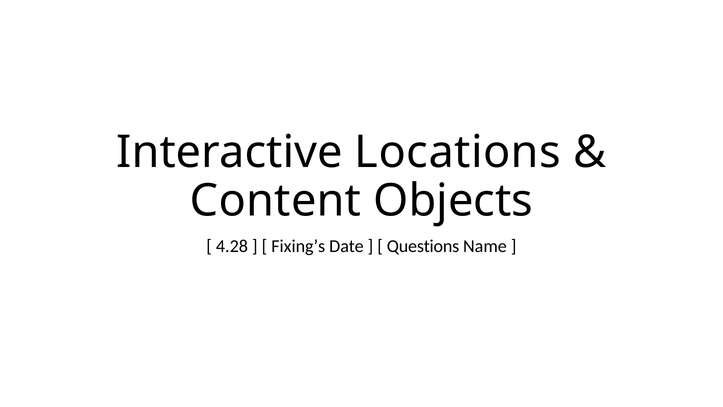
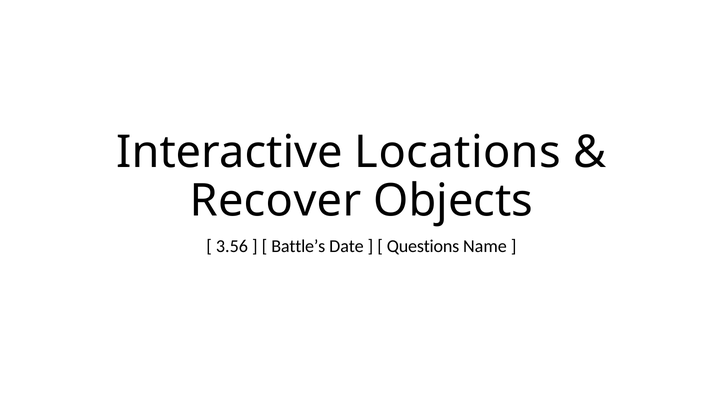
Content: Content -> Recover (276, 201)
4.28: 4.28 -> 3.56 (232, 246)
Fixing’s: Fixing’s -> Battle’s (298, 246)
